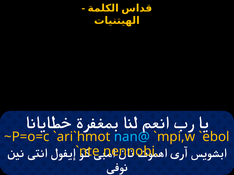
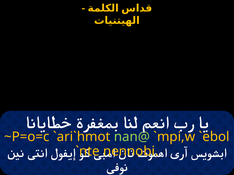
nan@ colour: light blue -> light green (132, 137)
